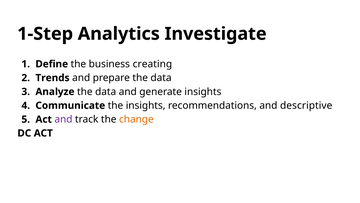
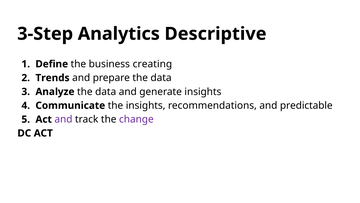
1-Step: 1-Step -> 3-Step (45, 34)
Investigate: Investigate -> Descriptive (215, 34)
descriptive: descriptive -> predictable (306, 105)
change colour: orange -> purple (136, 119)
